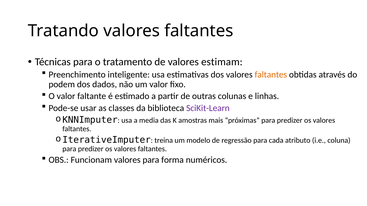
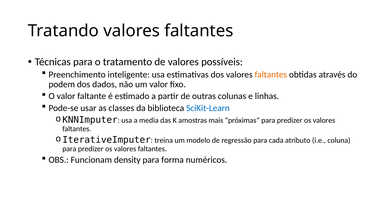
estimam: estimam -> possíveis (222, 62)
SciKit-Learn colour: purple -> blue (208, 108)
Funcionam valores: valores -> density (127, 160)
